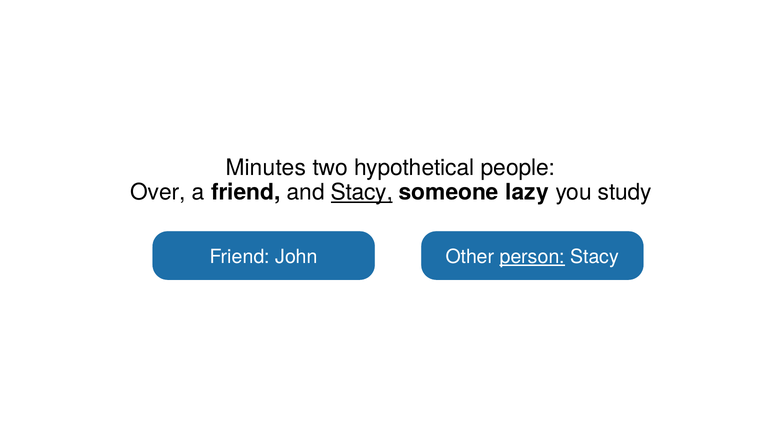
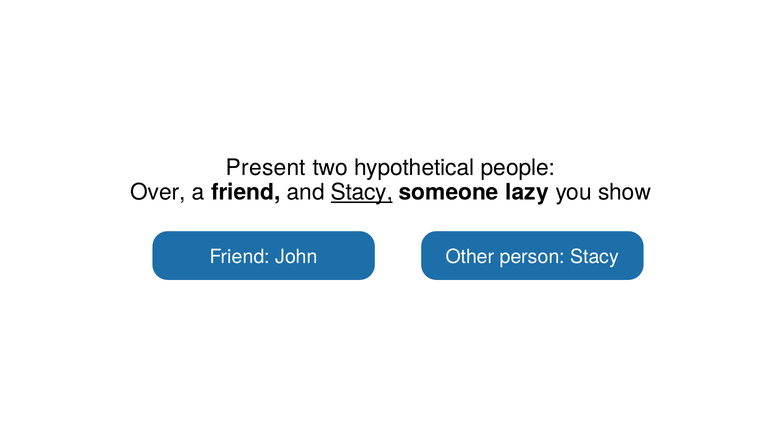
Minutes: Minutes -> Present (266, 168)
study: study -> show (625, 193)
person underline: present -> none (532, 257)
